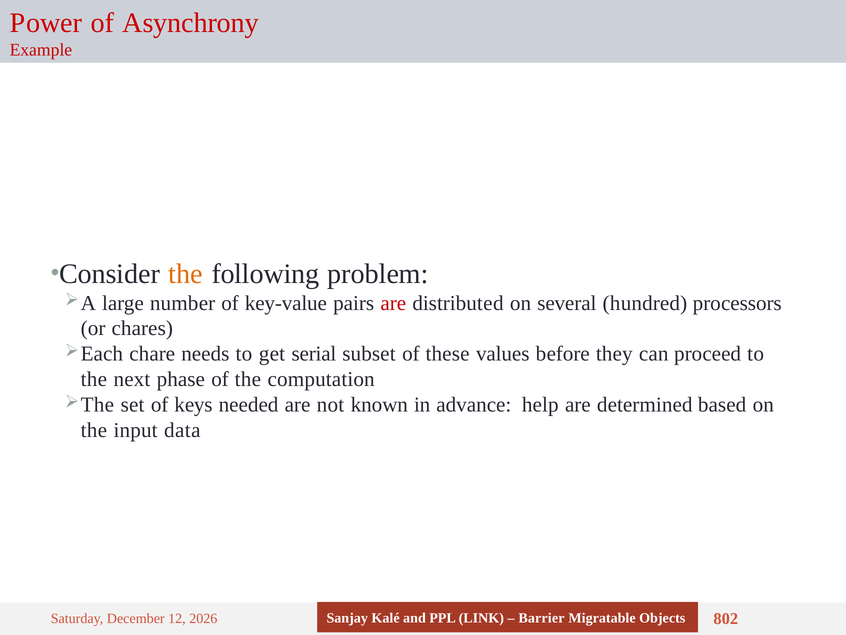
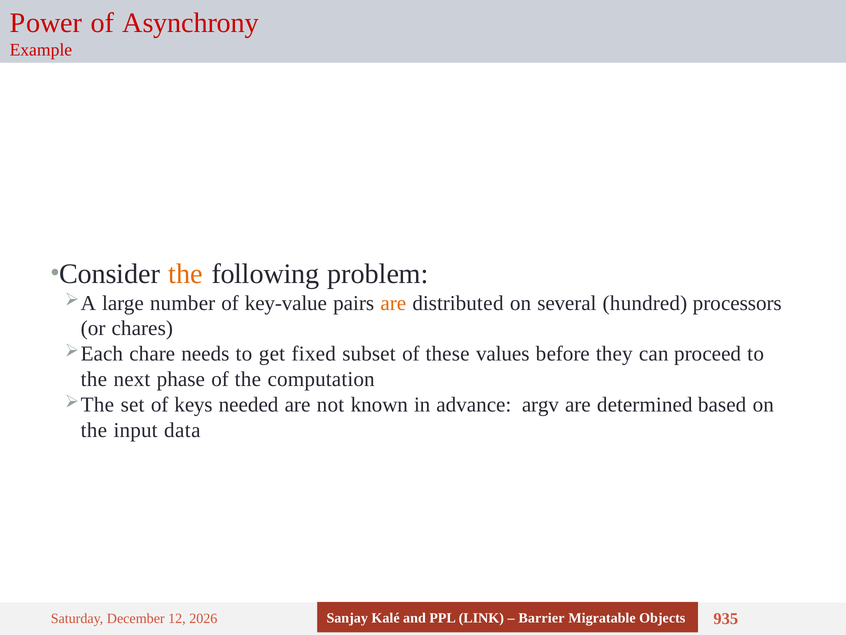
are colour: red -> orange (393, 303)
serial: serial -> fixed (314, 354)
help: help -> argv (540, 404)
802: 802 -> 935 (726, 618)
